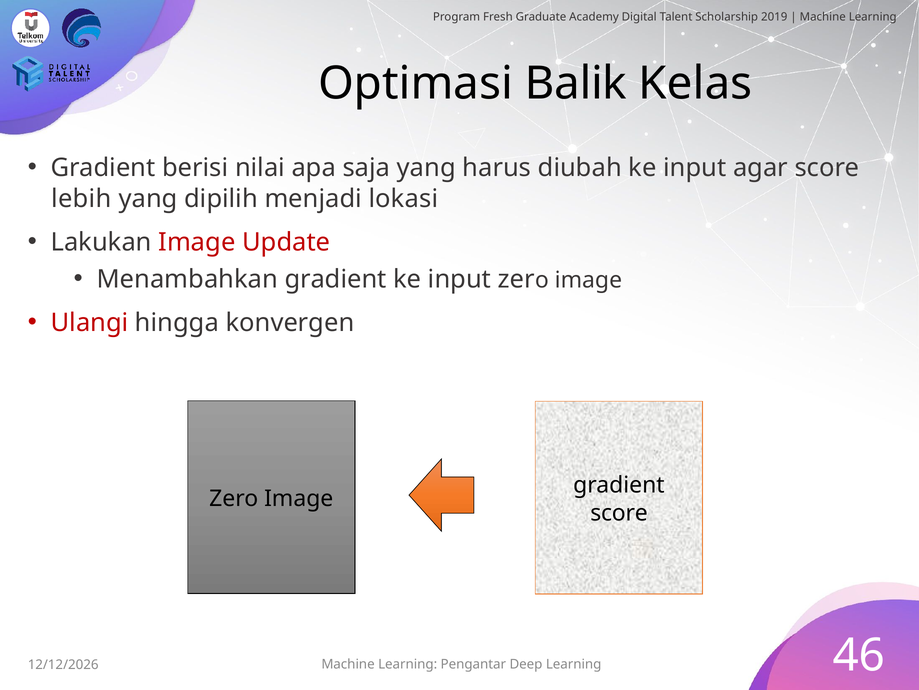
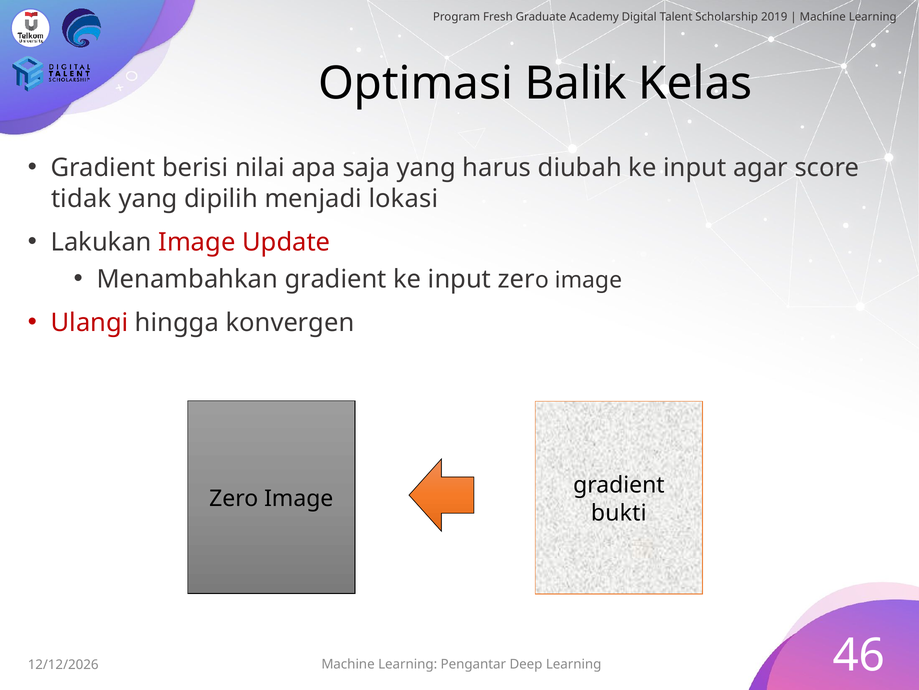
lebih: lebih -> tidak (81, 198)
score: score -> bukti (619, 512)
